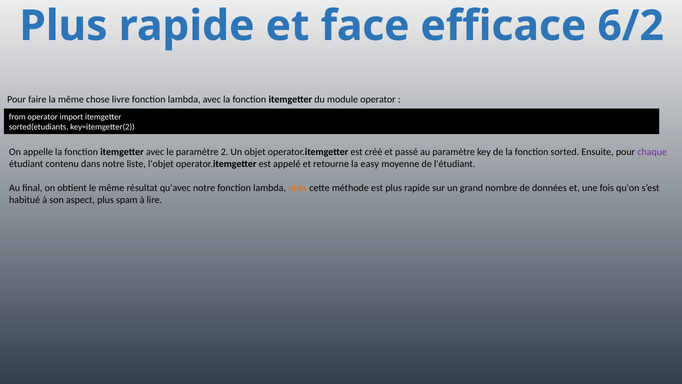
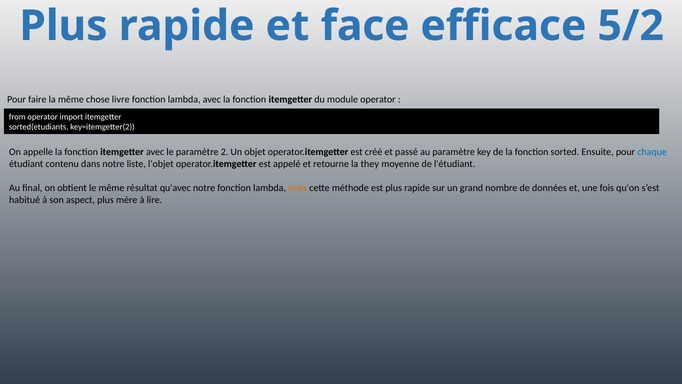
6/2: 6/2 -> 5/2 (631, 26)
chaque colour: purple -> blue (652, 152)
easy: easy -> they (370, 164)
spam: spam -> mère (127, 200)
